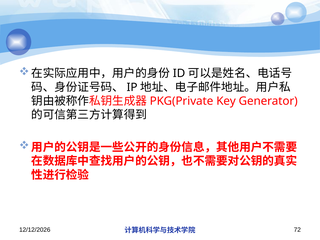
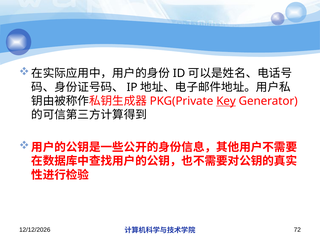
Key underline: none -> present (226, 101)
